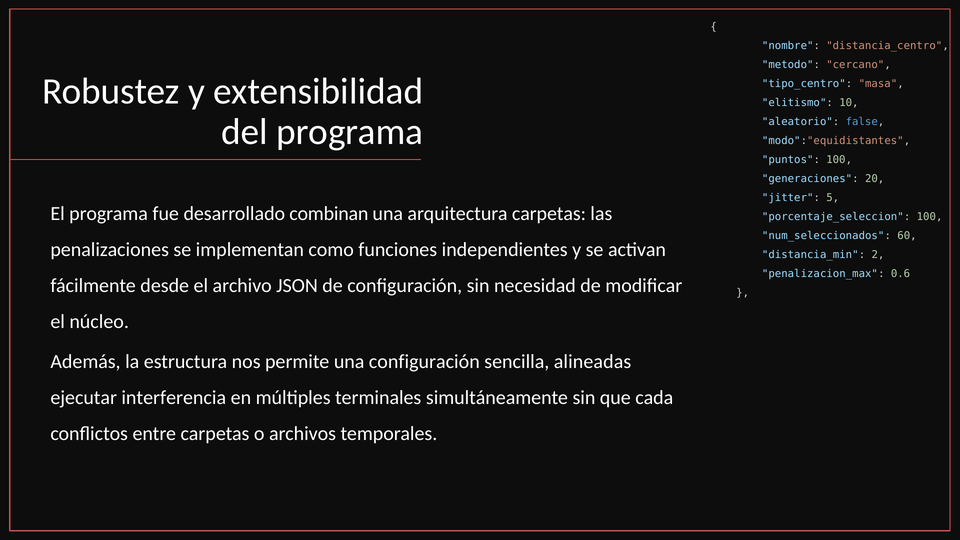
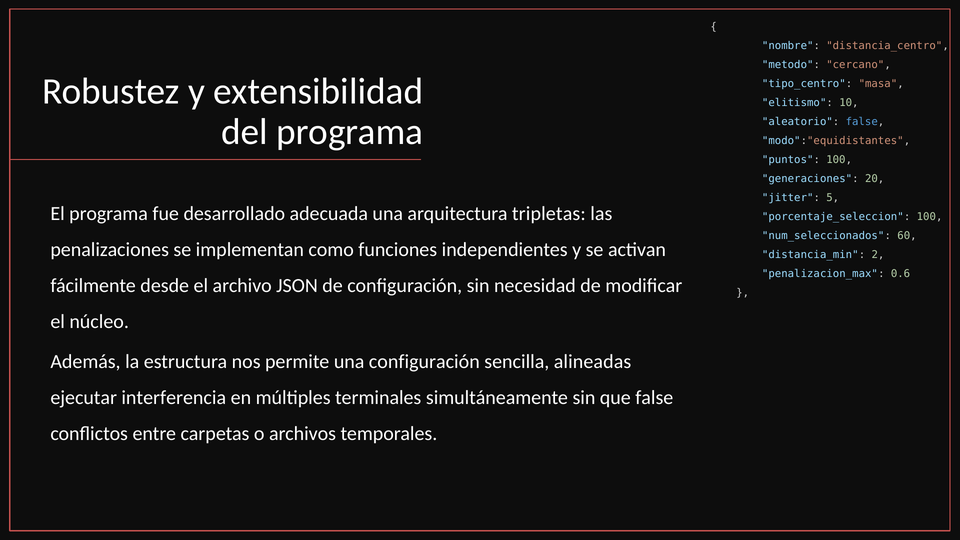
combinan: combinan -> adecuada (329, 214)
arquitectura carpetas: carpetas -> tripletas (549, 214)
que cada: cada -> false (654, 398)
